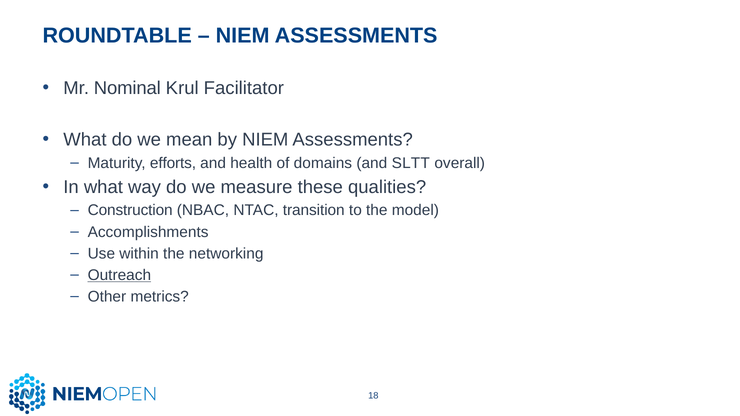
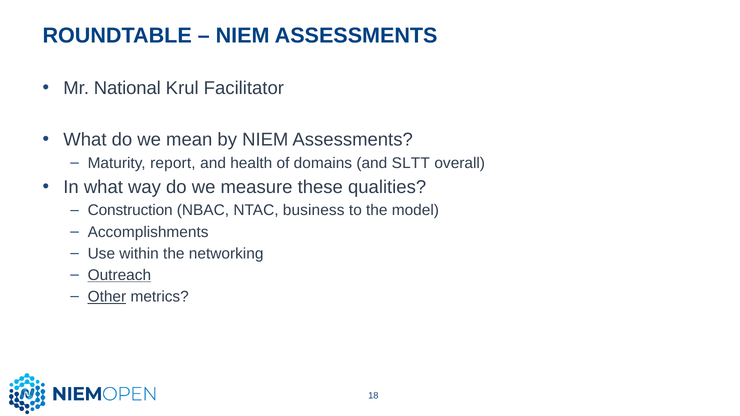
Nominal: Nominal -> National (127, 88)
efforts: efforts -> report (173, 163)
transition: transition -> business (314, 211)
Other underline: none -> present (107, 297)
